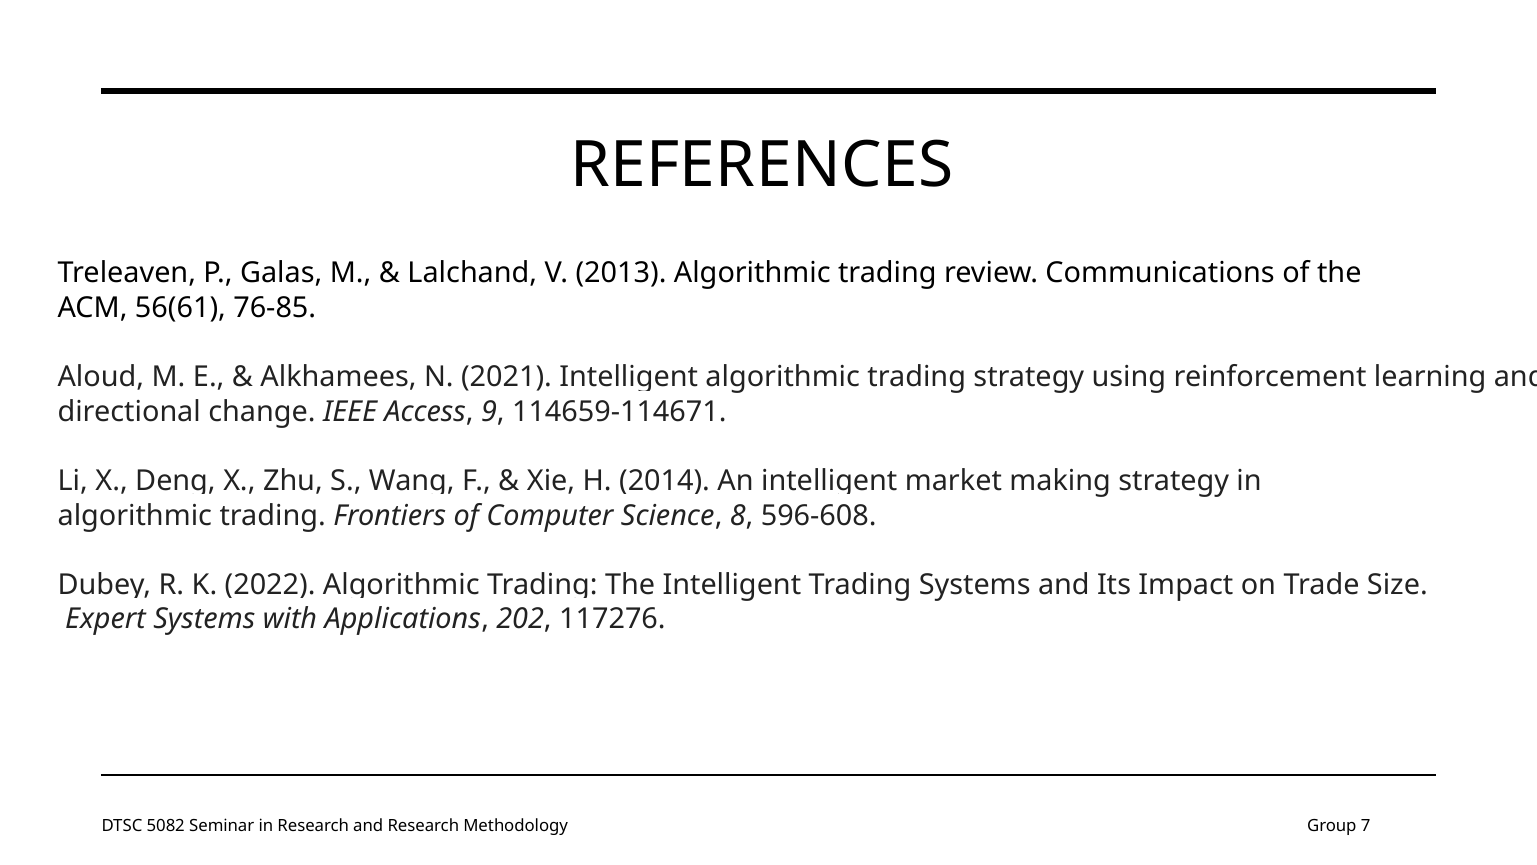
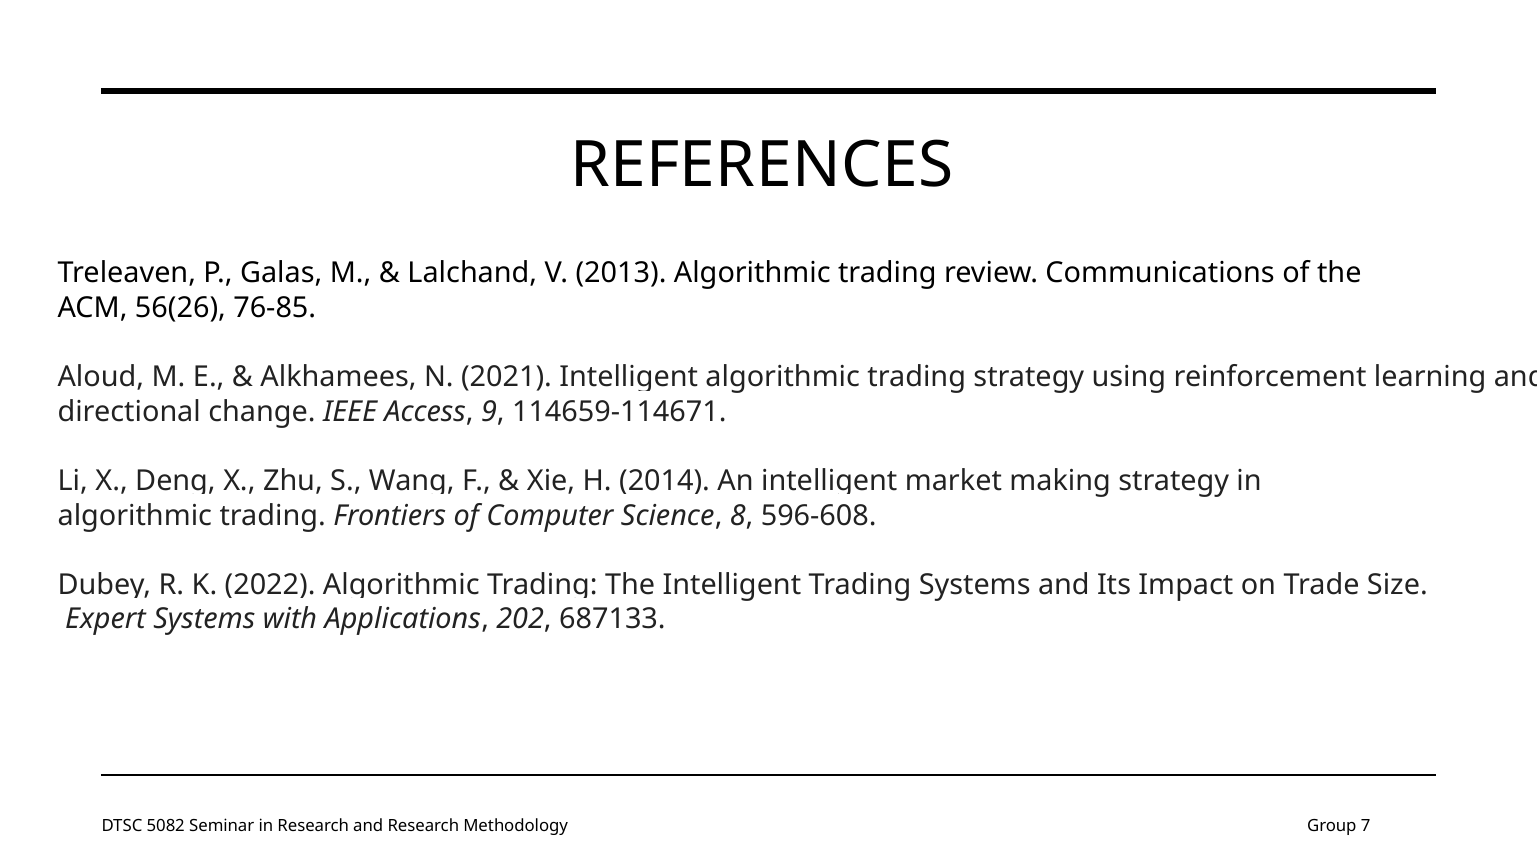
56(61: 56(61 -> 56(26 (180, 308)
117276: 117276 -> 687133 (612, 619)
